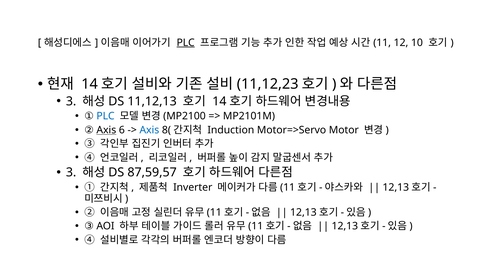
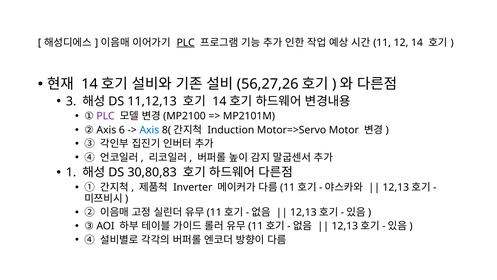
12 10: 10 -> 14 (417, 43)
11,12,23: 11,12,23 -> 56,27,26 (268, 84)
PLC colour: blue -> purple (106, 116)
Axis underline: present -> none (106, 130)
3: 3 -> 1 (71, 172)
87,59,57: 87,59,57 -> 30,80,83 (152, 172)
